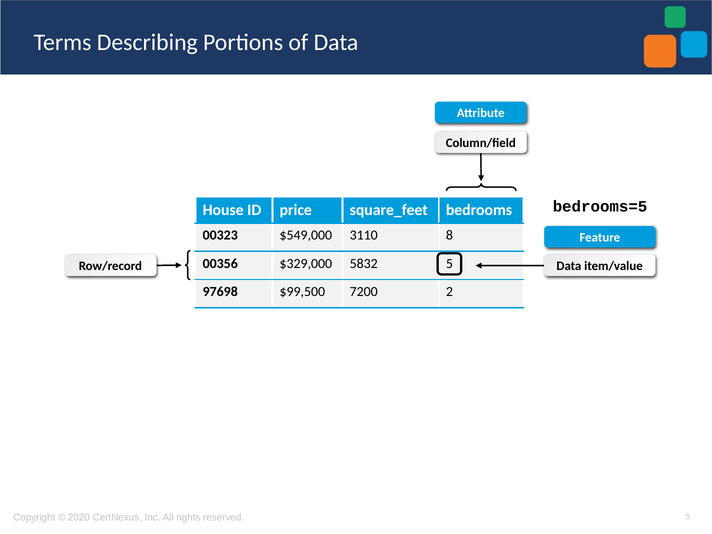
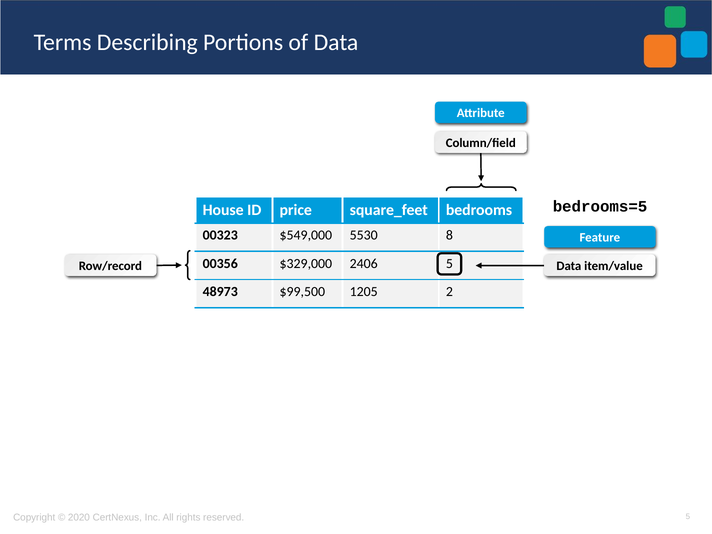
3110: 3110 -> 5530 (364, 235)
5832: 5832 -> 2406 (364, 264)
97698: 97698 -> 48973 (220, 292)
7200: 7200 -> 1205 (364, 292)
